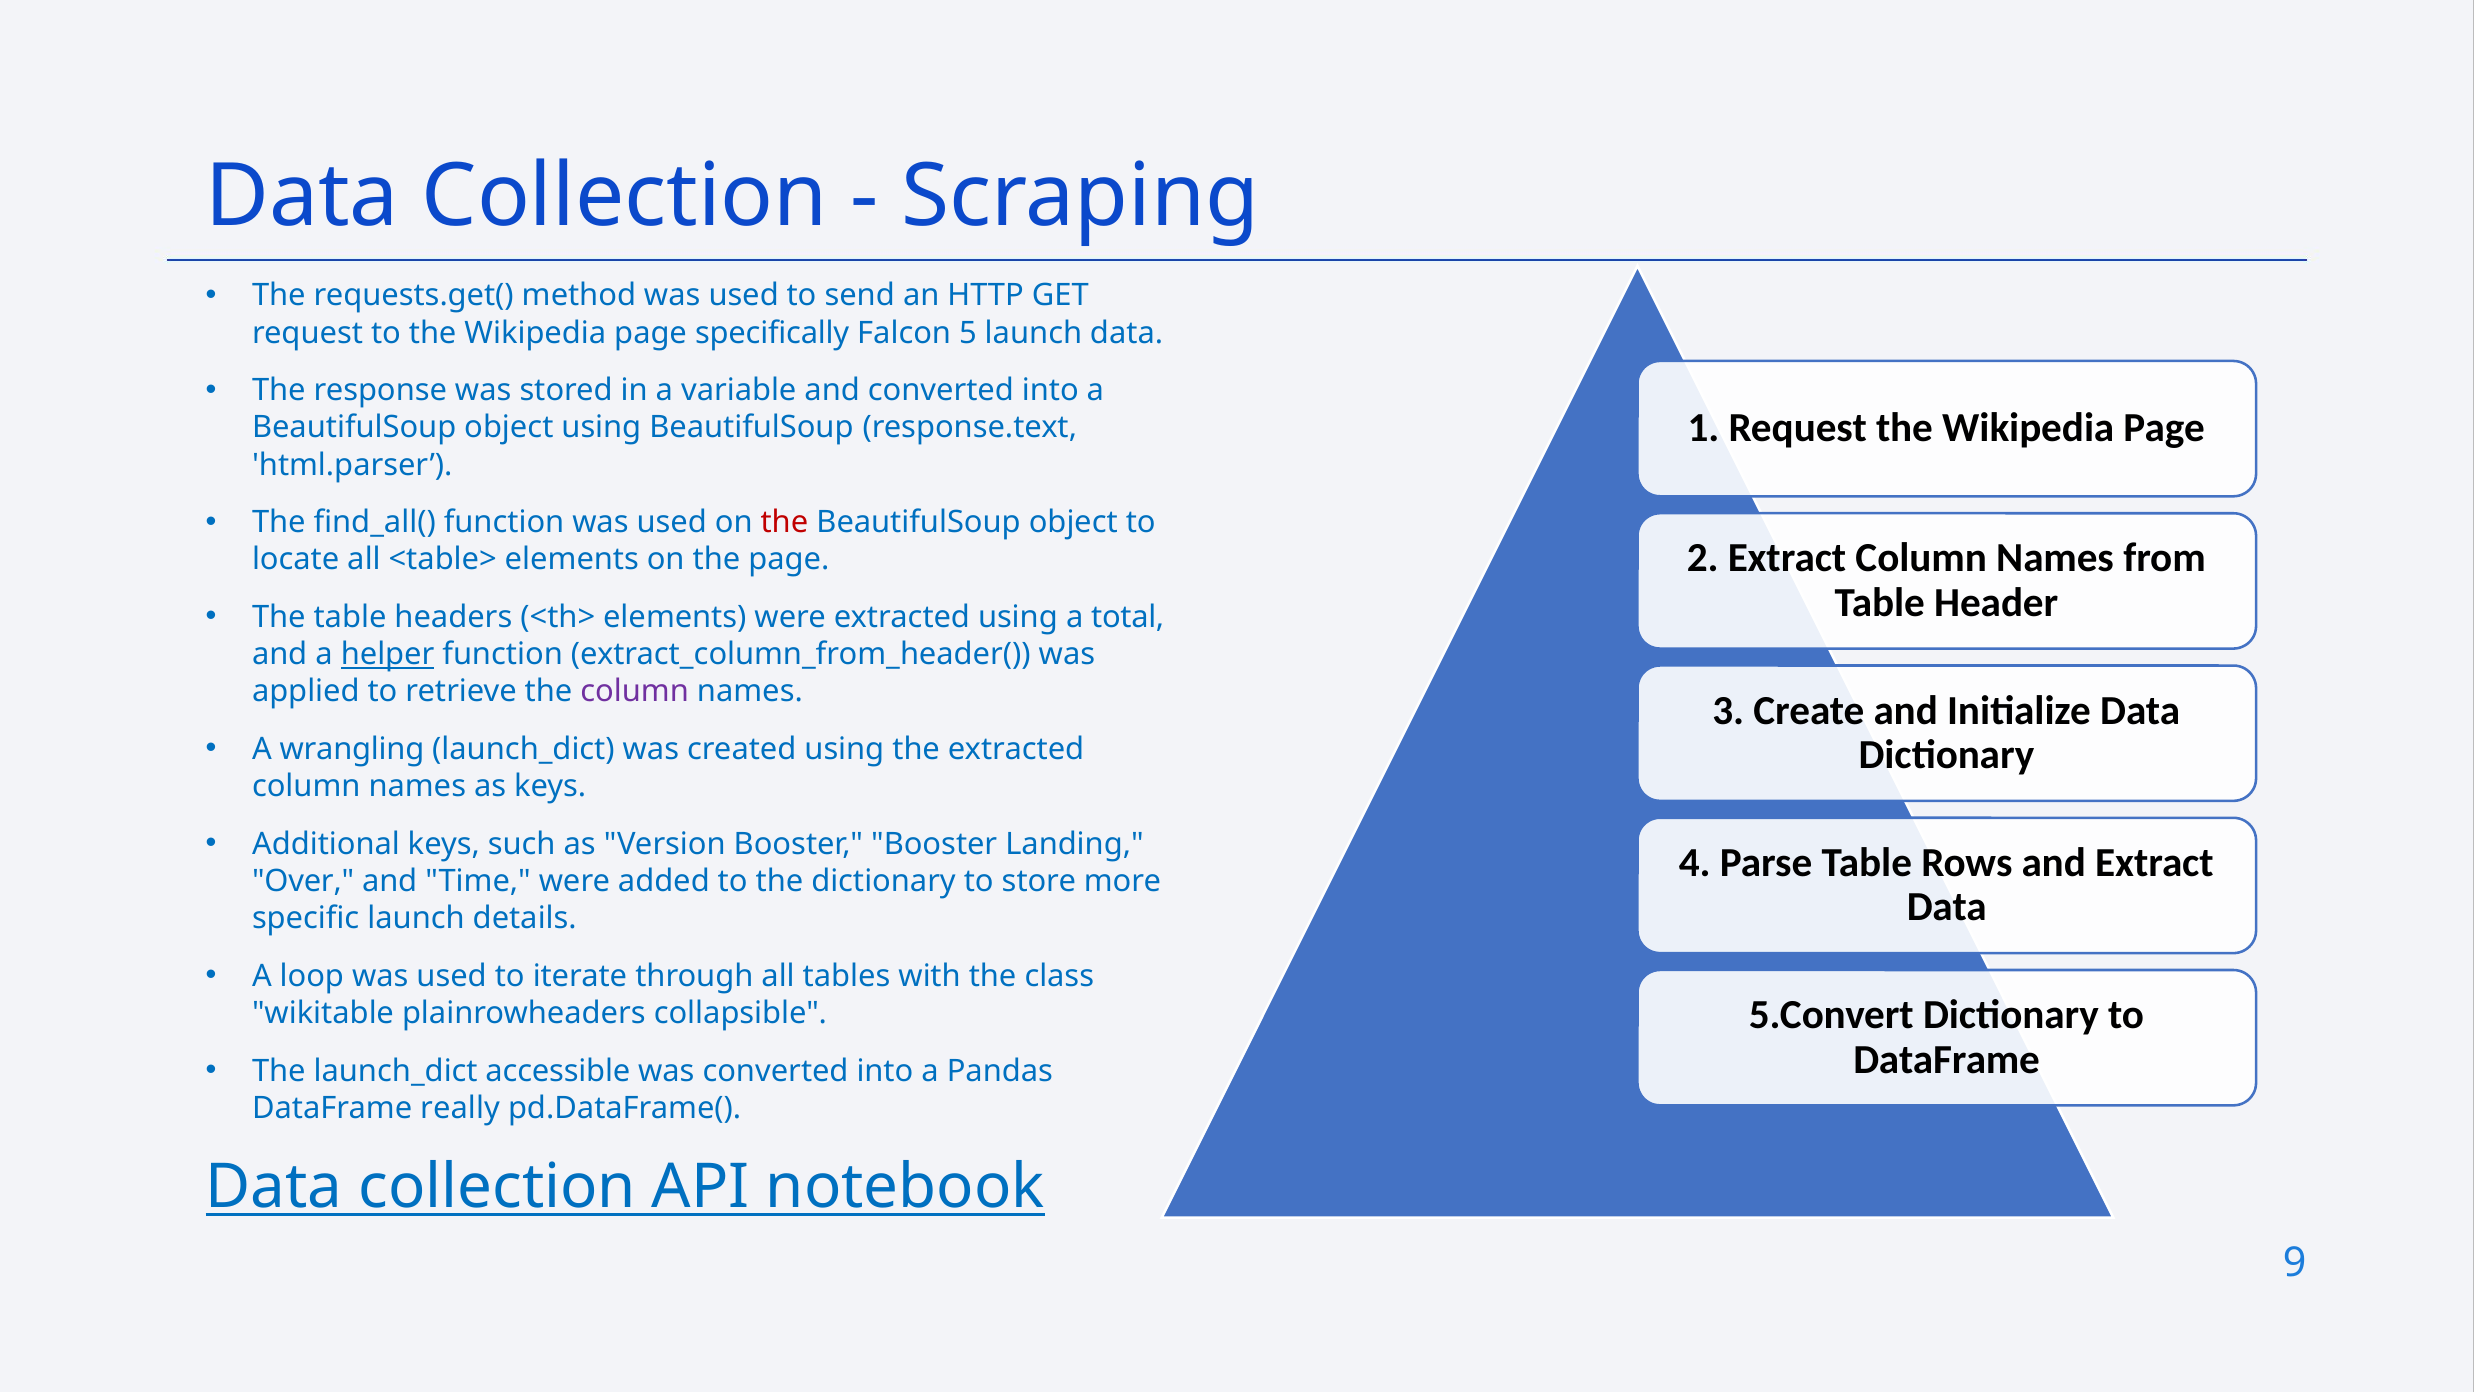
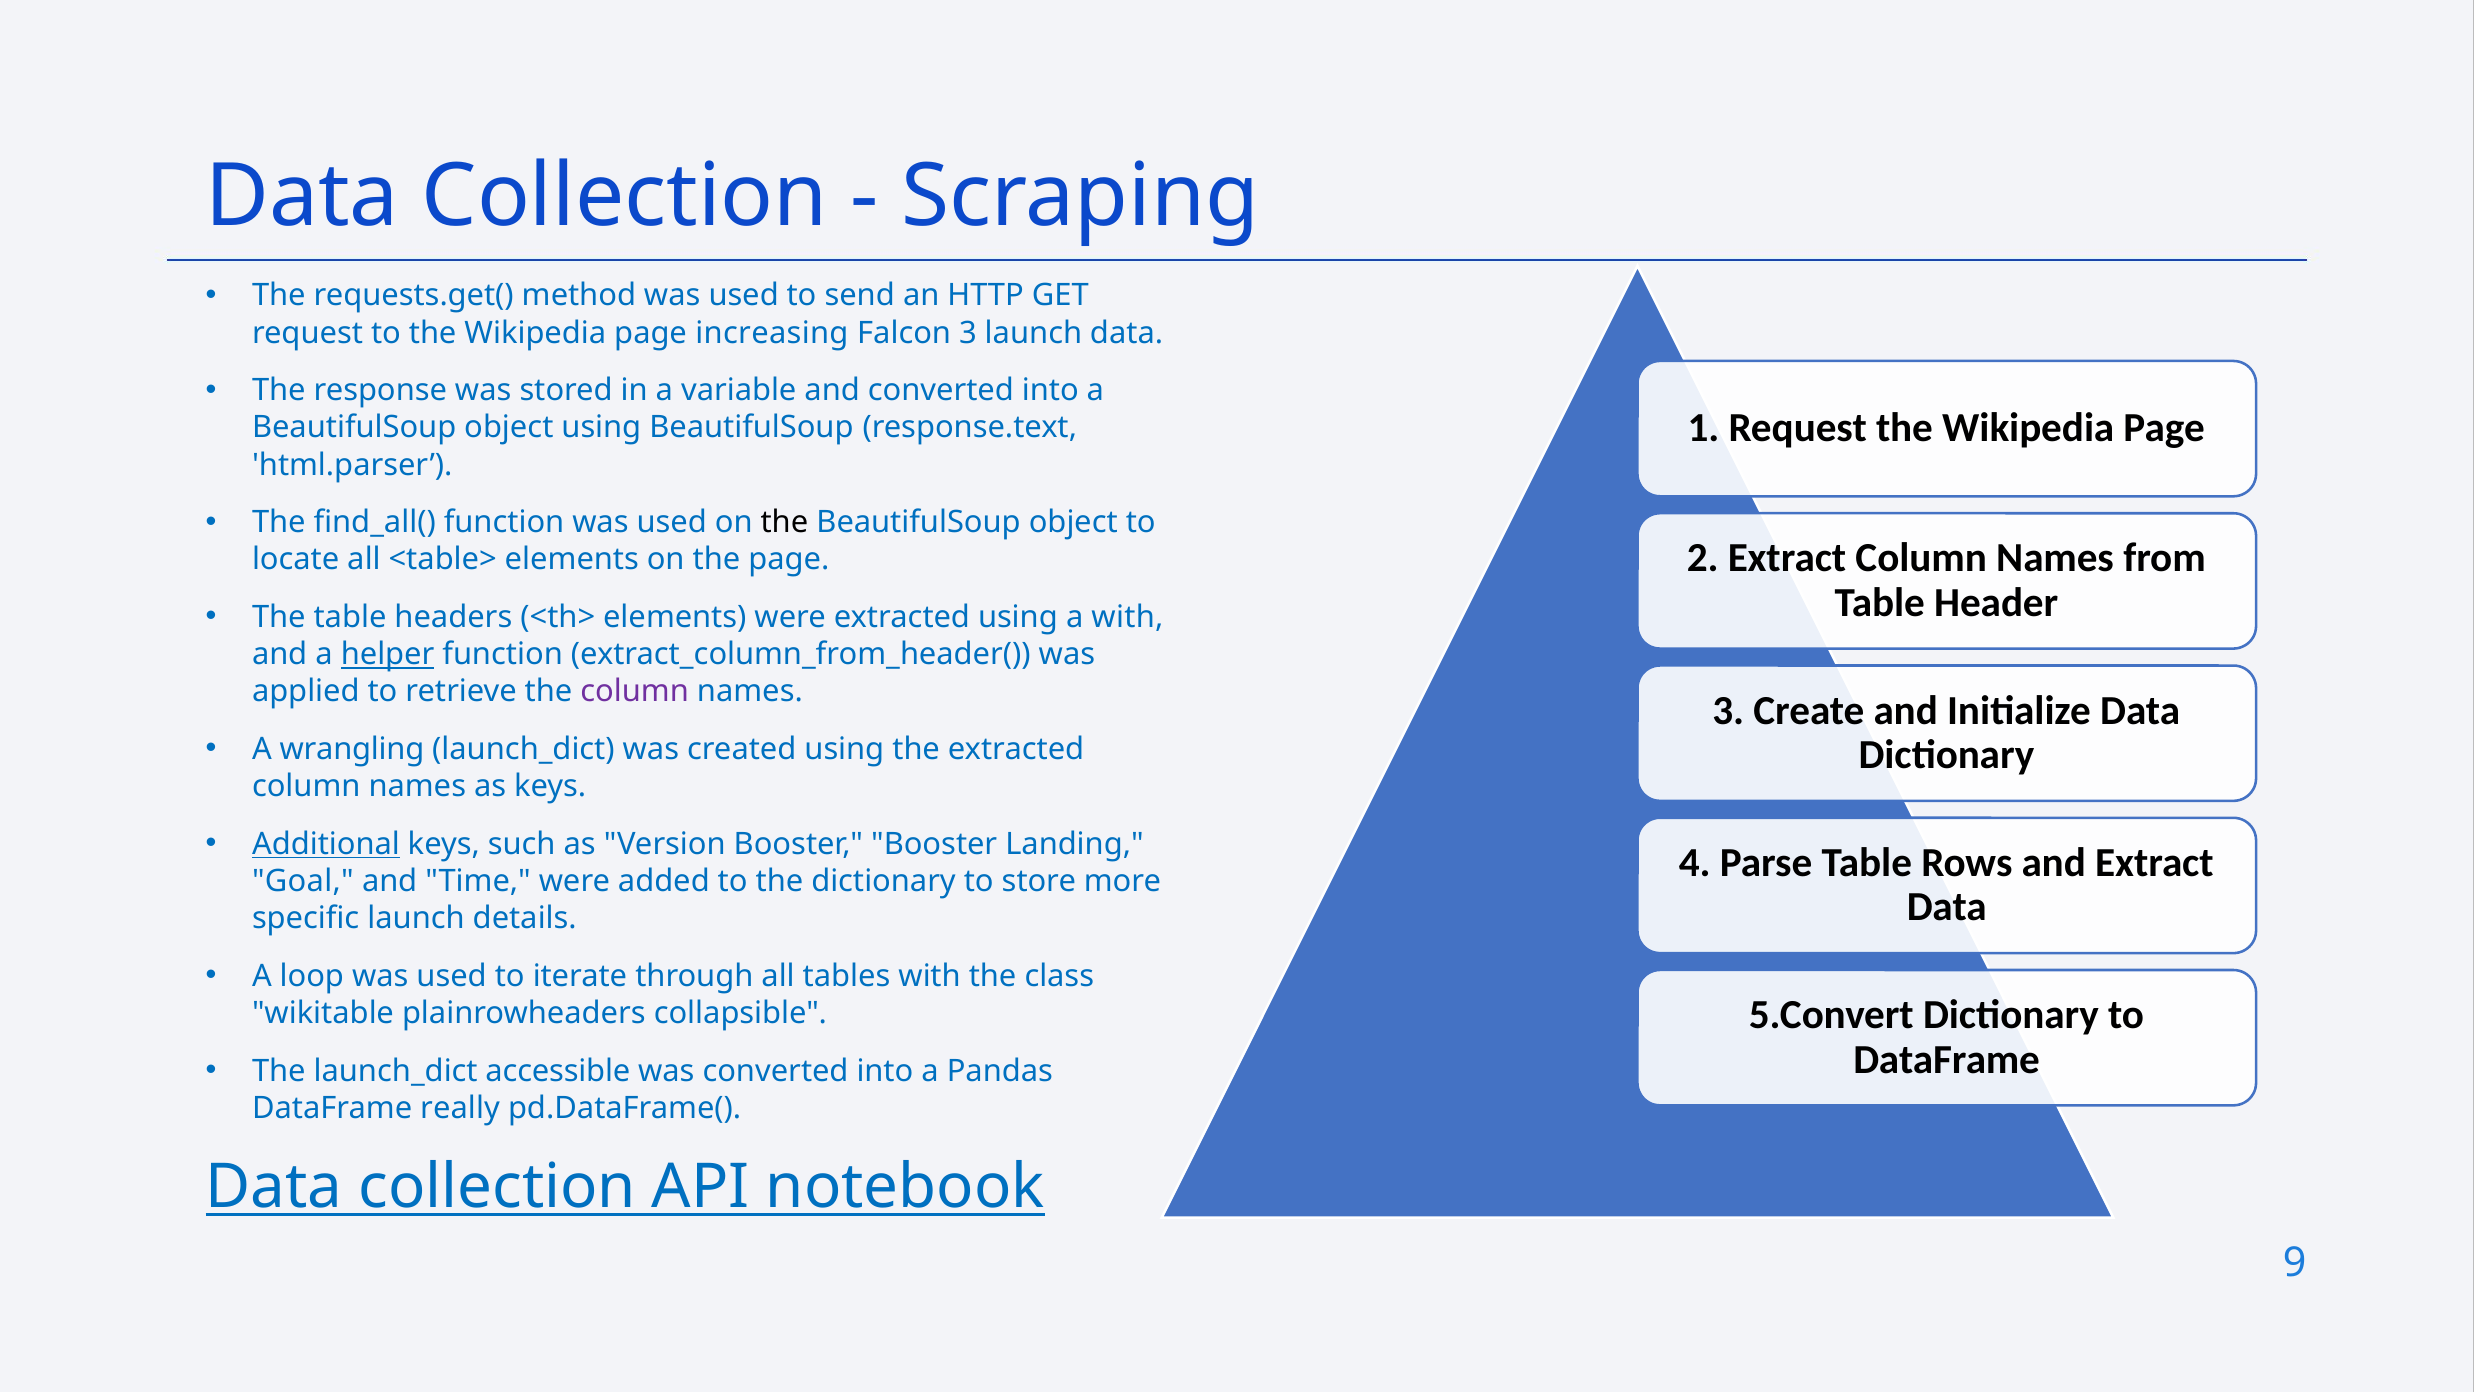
specifically: specifically -> increasing (772, 333)
Falcon 5: 5 -> 3 (968, 333)
the colour: red -> black (784, 522)
a total: total -> with (1127, 617)
Additional underline: none -> present (326, 844)
Over: Over -> Goal (303, 881)
